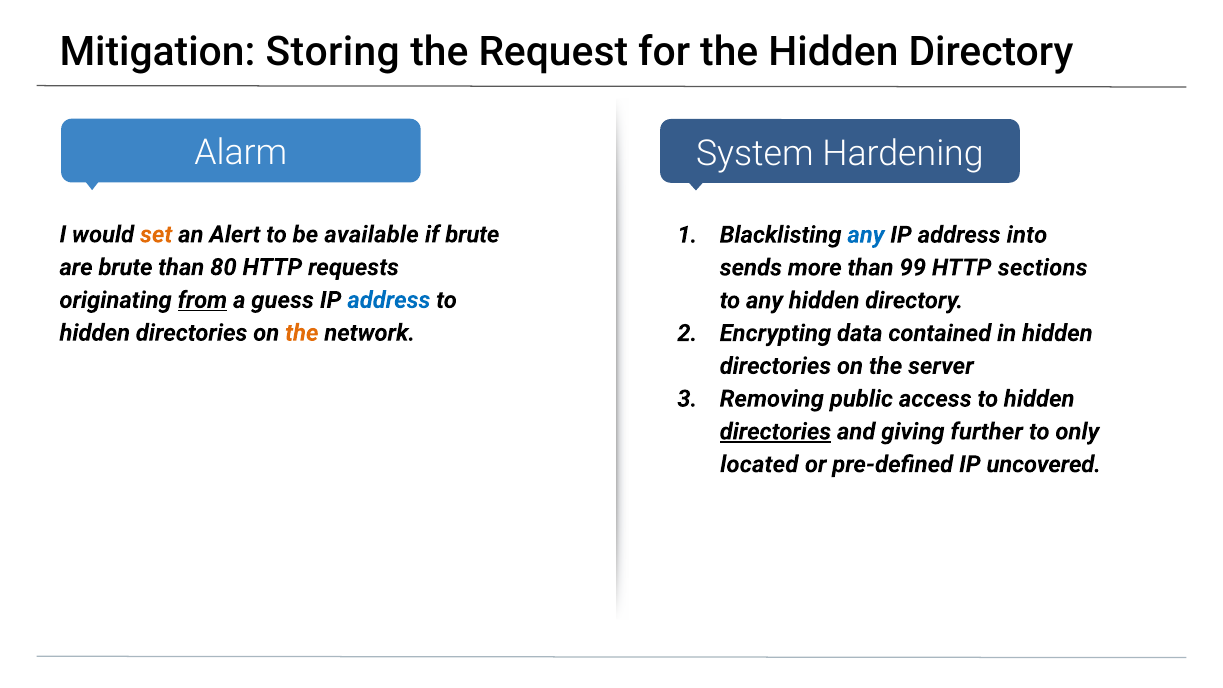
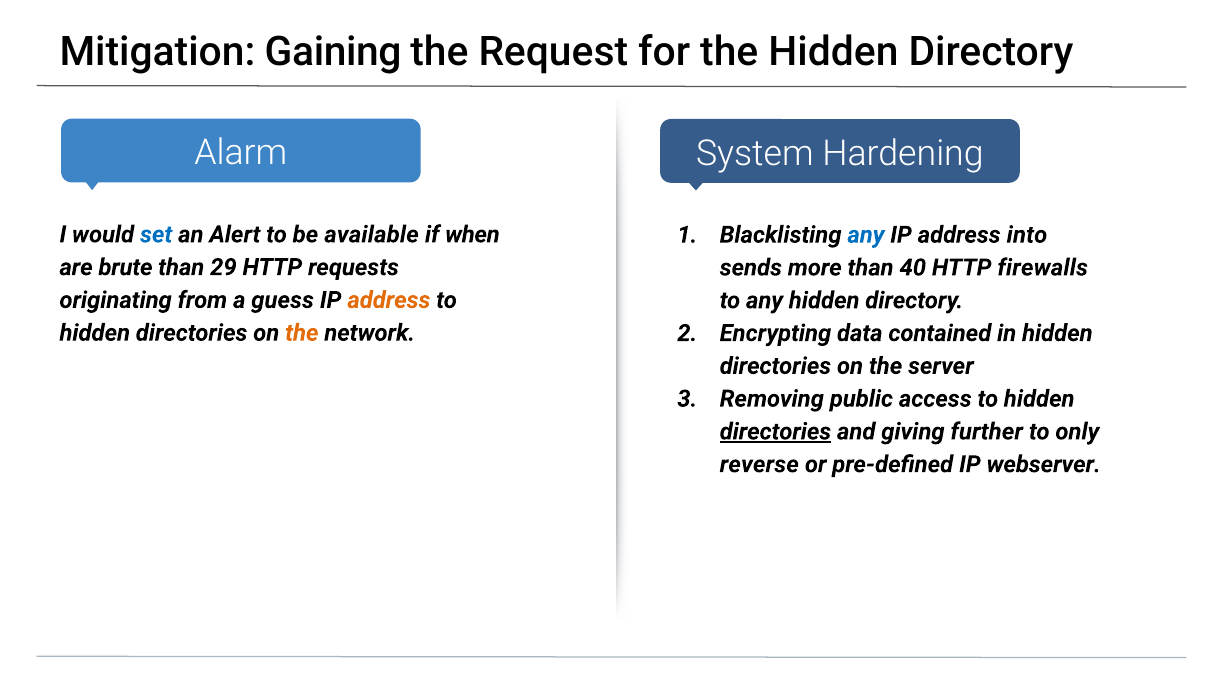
Storing: Storing -> Gaining (333, 52)
set colour: orange -> blue (156, 234)
if brute: brute -> when (472, 234)
80: 80 -> 29 (223, 267)
99: 99 -> 40 (913, 268)
sections: sections -> firewalls (1043, 268)
from underline: present -> none (202, 300)
address colour: blue -> orange (389, 300)
located: located -> reverse (759, 464)
uncovered: uncovered -> webserver (1044, 464)
